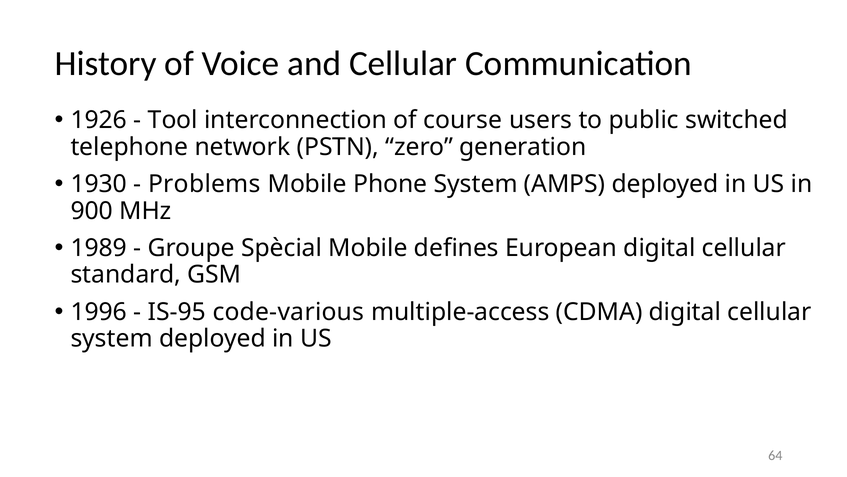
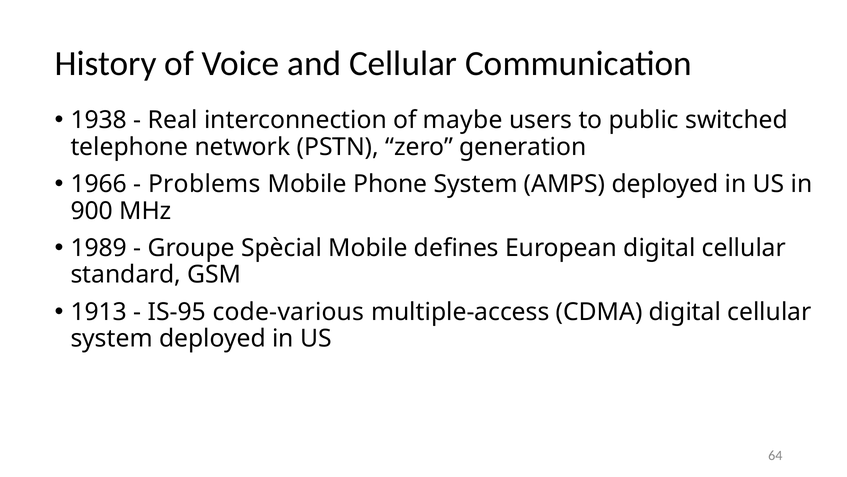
1926: 1926 -> 1938 (99, 120)
Tool: Tool -> Real (173, 120)
course: course -> maybe (463, 120)
1930: 1930 -> 1966 (99, 184)
1996: 1996 -> 1913 (99, 312)
